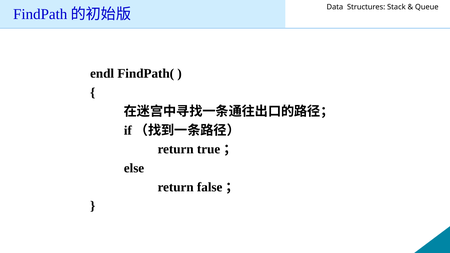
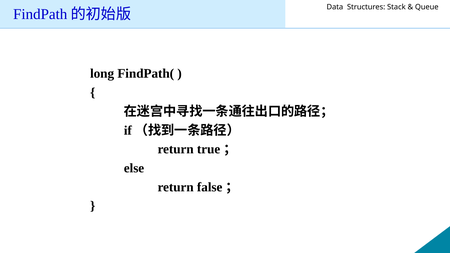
endl: endl -> long (102, 74)
